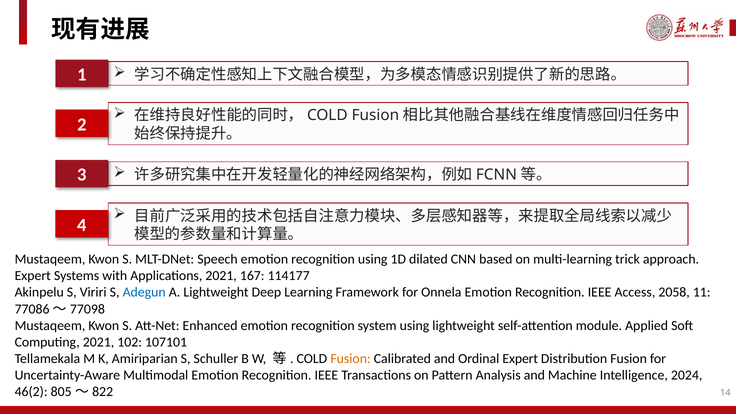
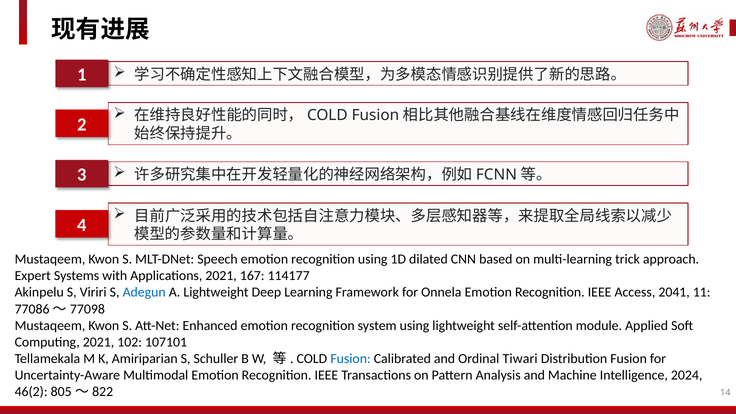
2058: 2058 -> 2041 (674, 292)
Fusion colour: orange -> blue (351, 359)
Ordinal Expert: Expert -> Tiwari (520, 359)
